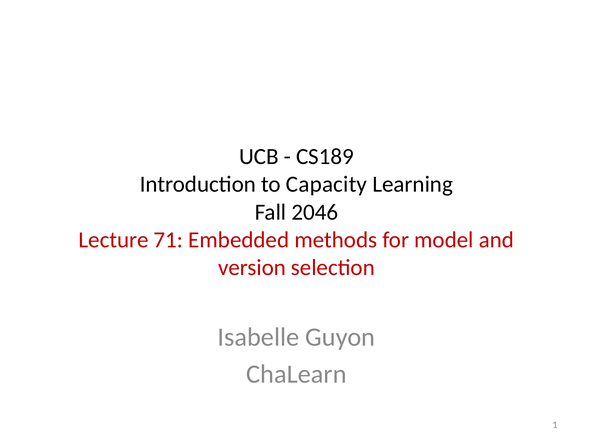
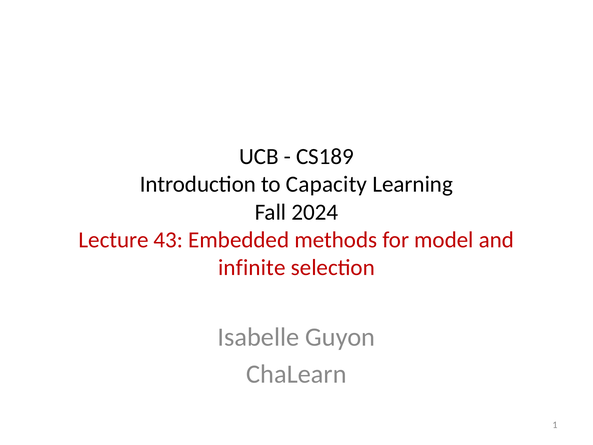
2046: 2046 -> 2024 (315, 212)
71: 71 -> 43 (168, 240)
version: version -> infinite (252, 267)
